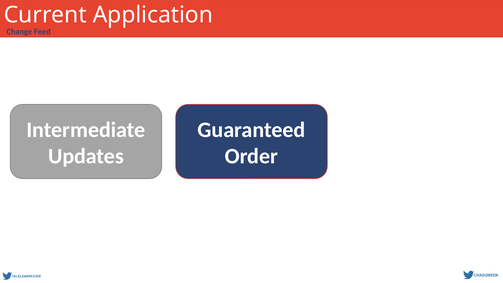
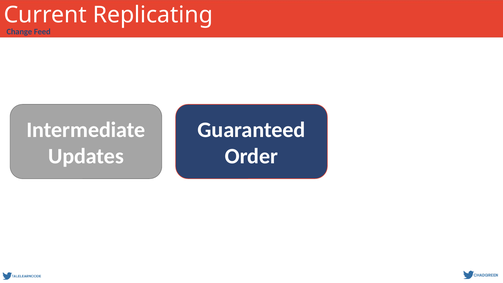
Application: Application -> Replicating (153, 15)
